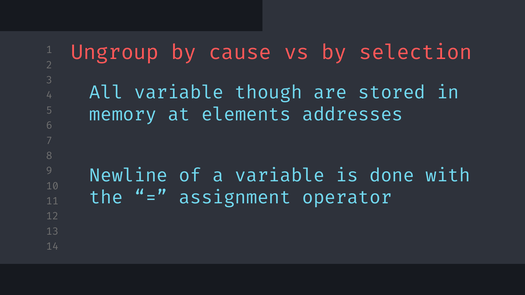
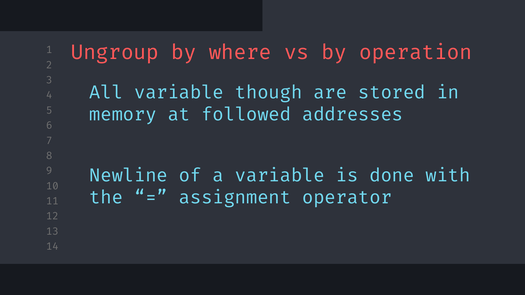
cause: cause -> where (240, 52)
selection: selection -> operation (416, 52)
elements: elements -> followed (246, 114)
